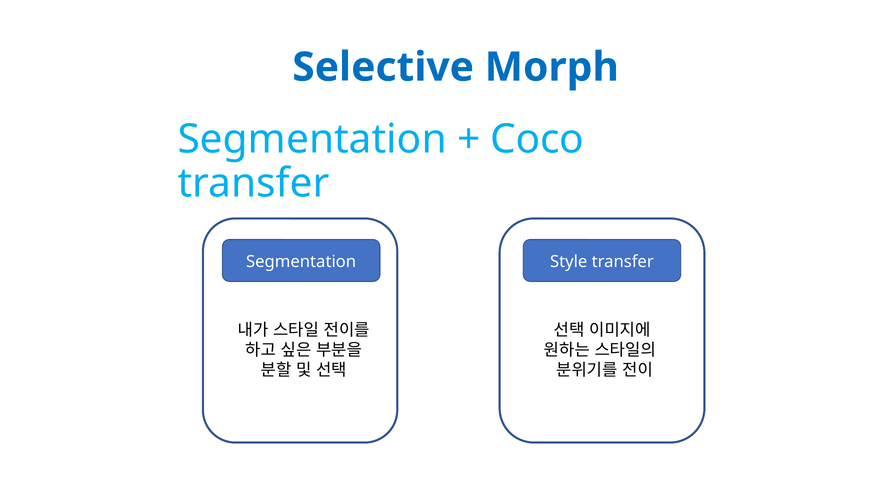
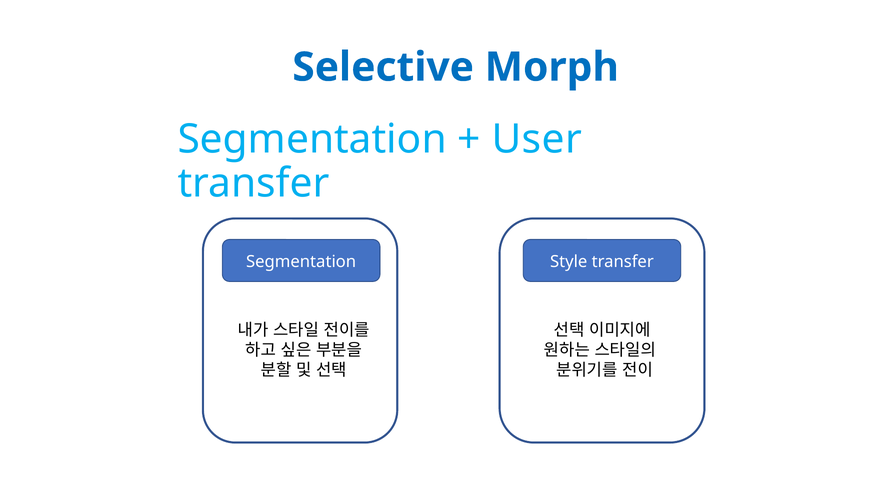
Coco: Coco -> User (537, 139)
